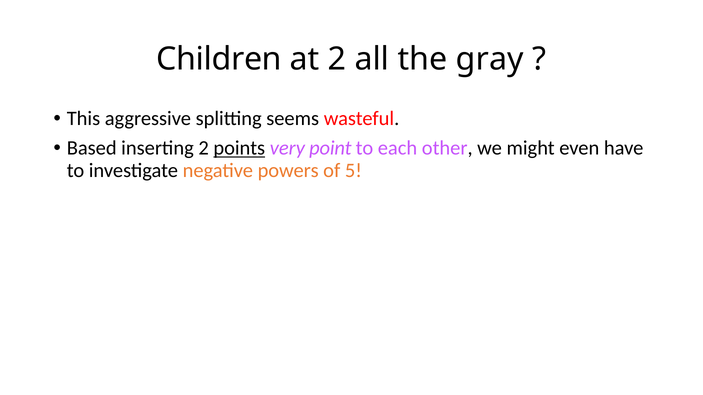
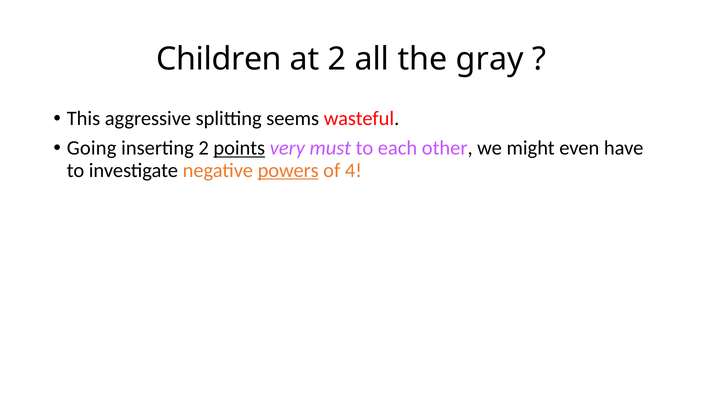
Based: Based -> Going (92, 148)
point: point -> must (330, 148)
powers underline: none -> present (288, 170)
5: 5 -> 4 (353, 170)
